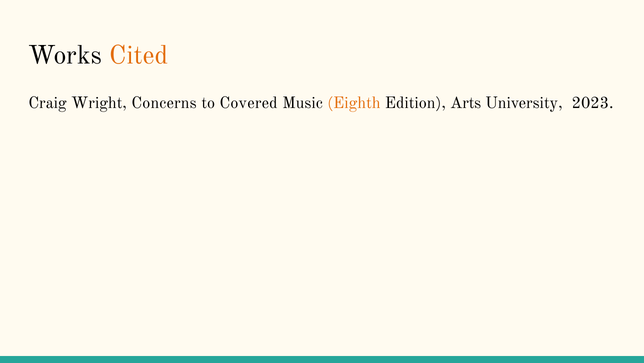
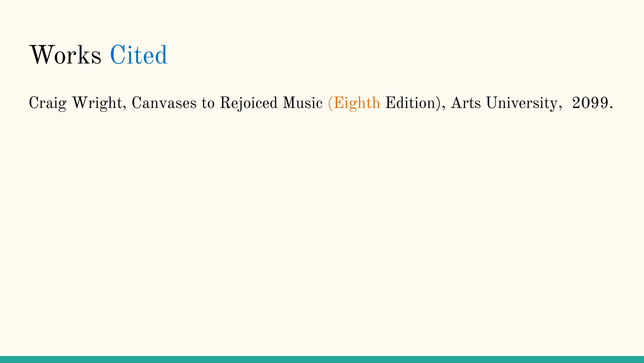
Cited colour: orange -> blue (139, 55)
Concerns: Concerns -> Canvases (164, 103)
Covered: Covered -> Rejoiced (249, 103)
2023: 2023 -> 2099 (593, 103)
